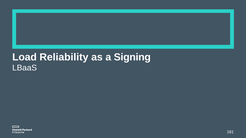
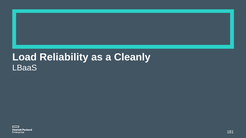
Signing: Signing -> Cleanly (132, 57)
